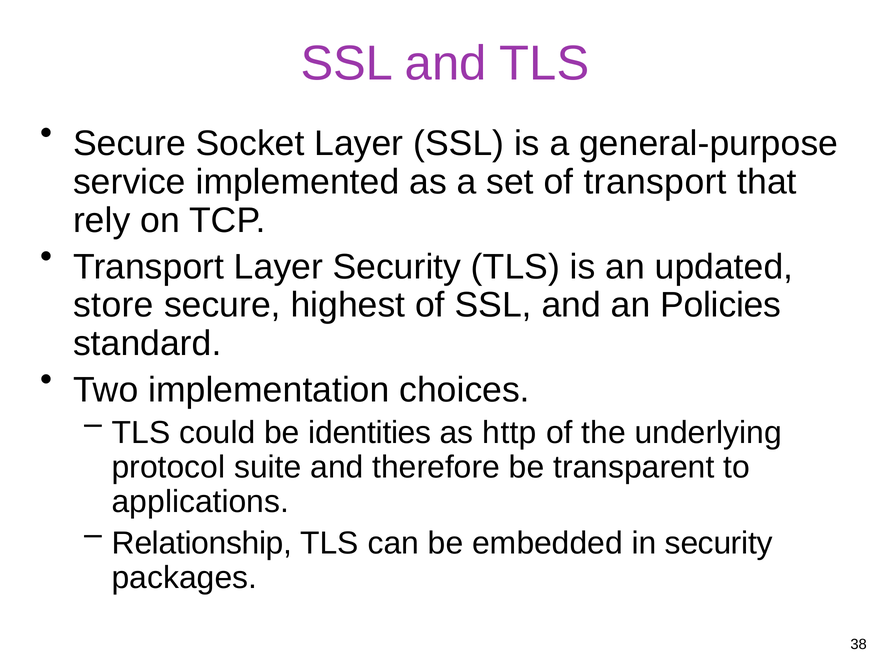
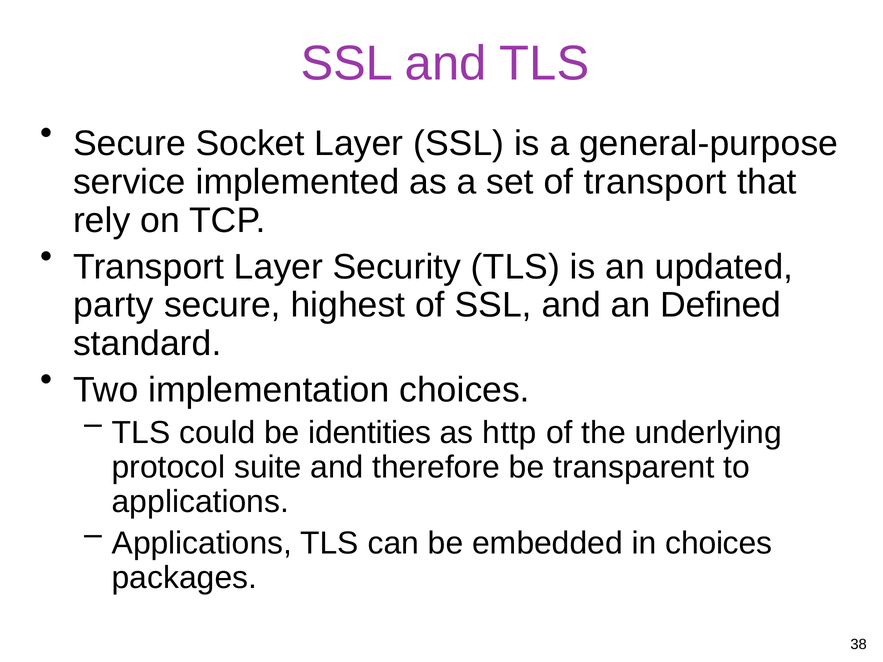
store: store -> party (114, 305)
Policies: Policies -> Defined (721, 305)
Relationship: Relationship -> Applications (202, 543)
in security: security -> choices (719, 543)
